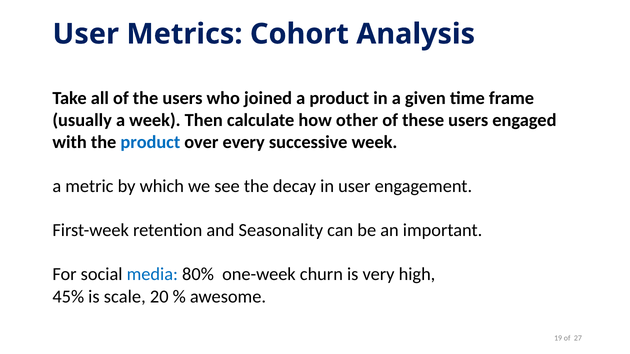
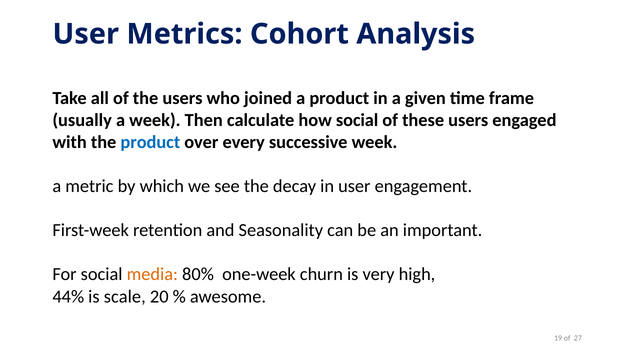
how other: other -> social (357, 120)
media colour: blue -> orange (152, 275)
45%: 45% -> 44% (68, 297)
